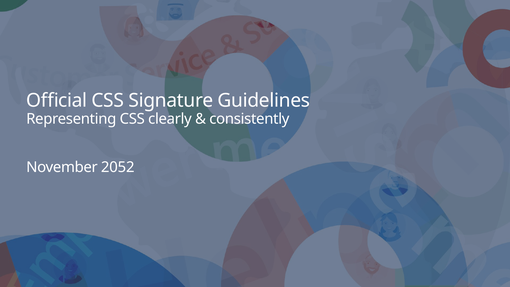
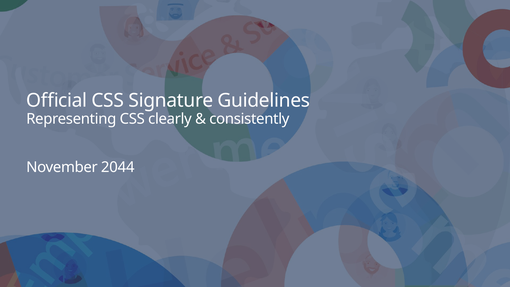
2052: 2052 -> 2044 (118, 167)
